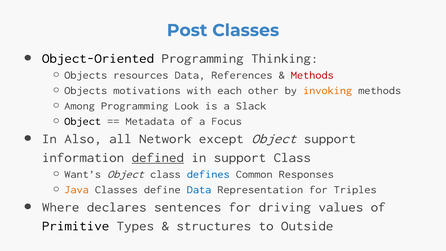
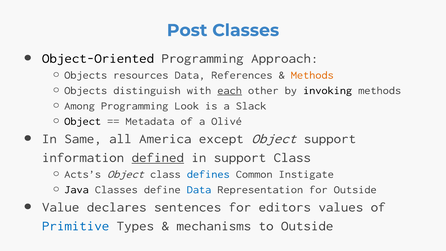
Thinking: Thinking -> Approach (285, 58)
Methods colour: red -> orange (312, 75)
motivations: motivations -> distinguish (147, 90)
each underline: none -> present (230, 90)
invoking colour: orange -> black (328, 90)
Focus: Focus -> Olivé (227, 121)
Also: Also -> Same (83, 139)
Network: Network -> America (165, 139)
Want’s: Want’s -> Acts’s (83, 174)
Responses: Responses -> Instigate (306, 174)
Java colour: orange -> black (77, 189)
for Triples: Triples -> Outside (355, 189)
Where: Where -> Value (61, 207)
driving: driving -> editors (285, 207)
Primitive colour: black -> blue (76, 226)
structures: structures -> mechanisms (214, 226)
